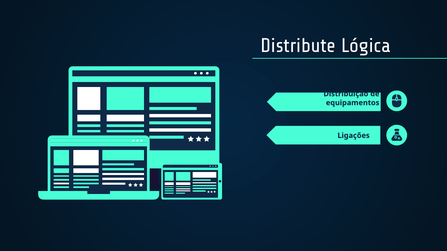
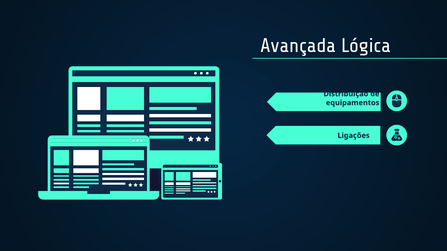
Distribute: Distribute -> Avançada (298, 46)
